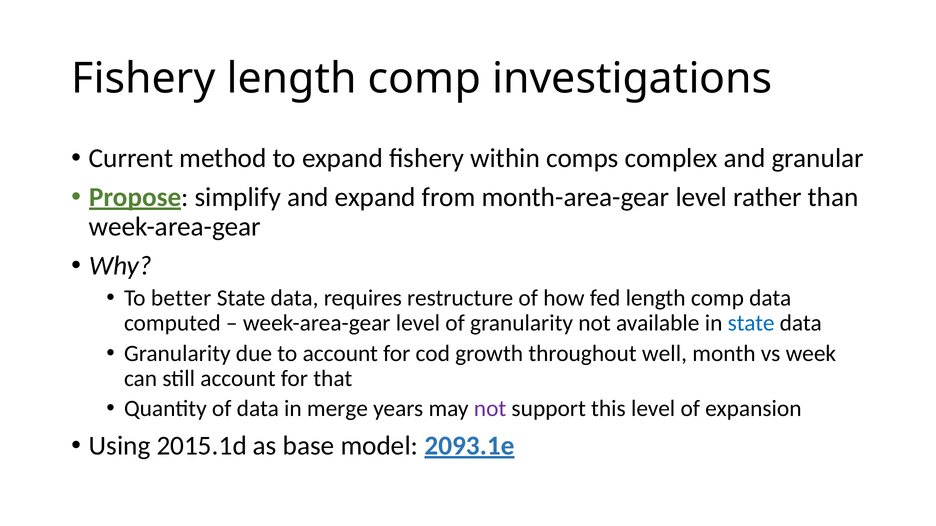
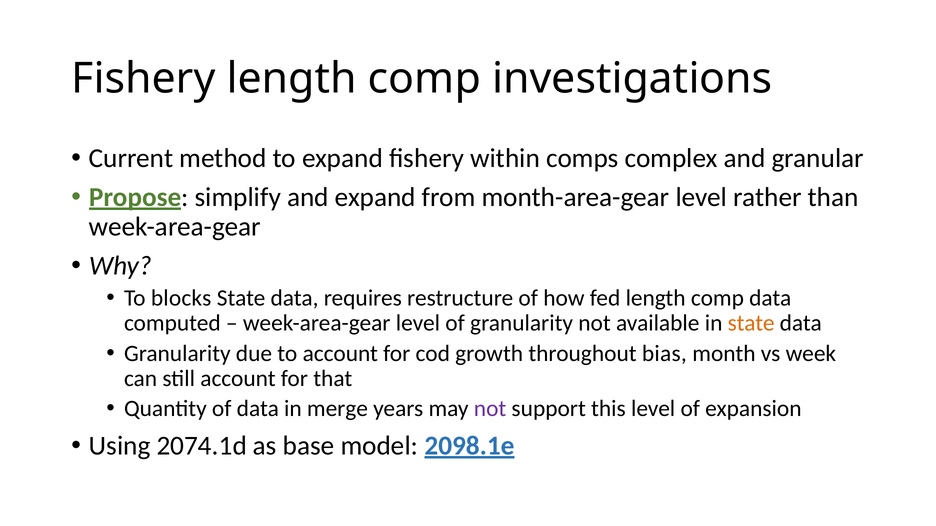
better: better -> blocks (181, 298)
state colour: blue -> orange (751, 324)
well: well -> bias (664, 354)
2015.1d: 2015.1d -> 2074.1d (202, 446)
2093.1e: 2093.1e -> 2098.1e (469, 446)
